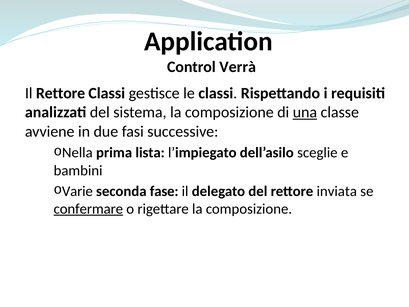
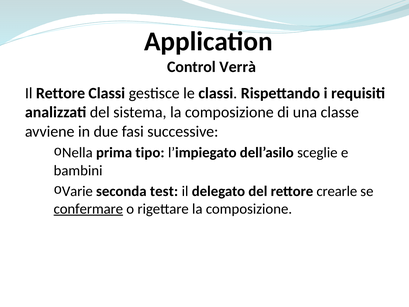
una underline: present -> none (305, 112)
lista: lista -> tipo (150, 153)
fase: fase -> test (164, 191)
inviata: inviata -> crearle (337, 191)
